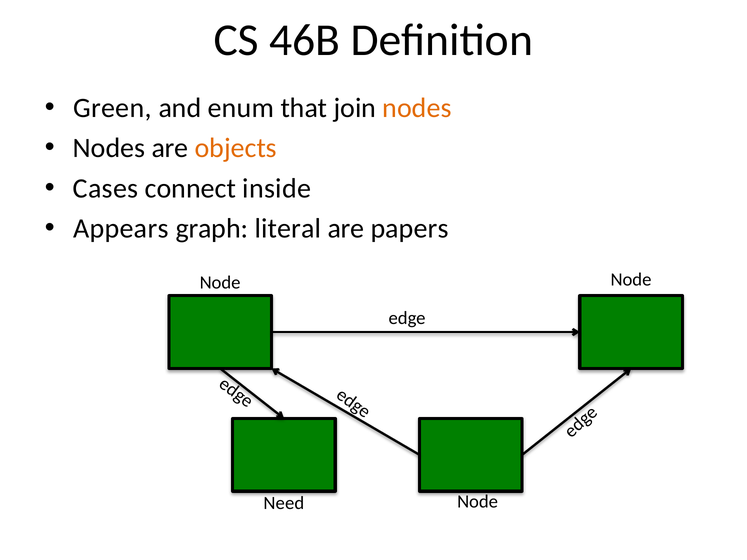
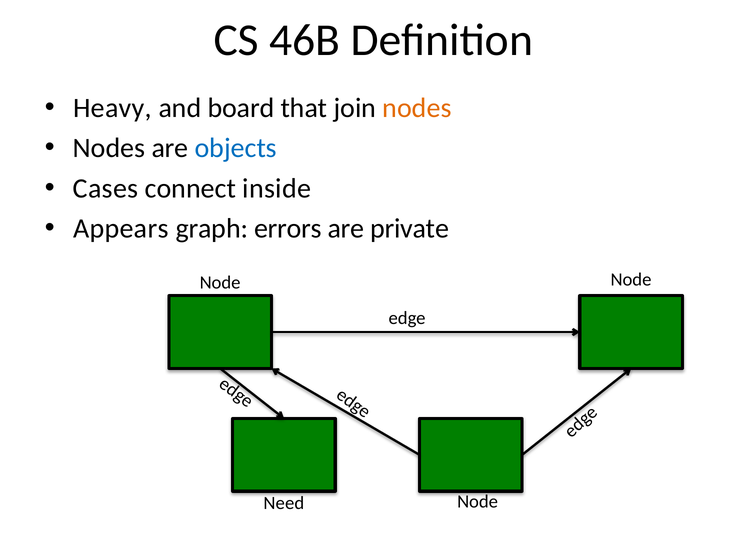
Green: Green -> Heavy (112, 108)
enum: enum -> board (241, 108)
objects colour: orange -> blue (236, 148)
literal: literal -> errors (288, 229)
papers: papers -> private (410, 229)
